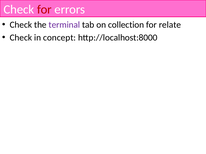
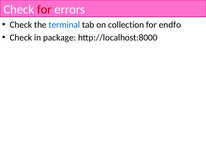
terminal colour: purple -> blue (64, 25)
relate: relate -> endfo (170, 25)
concept: concept -> package (60, 38)
